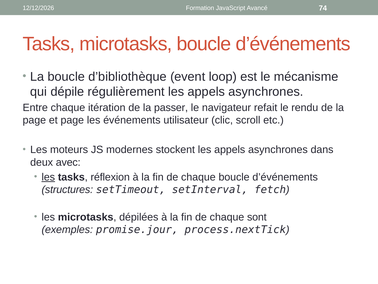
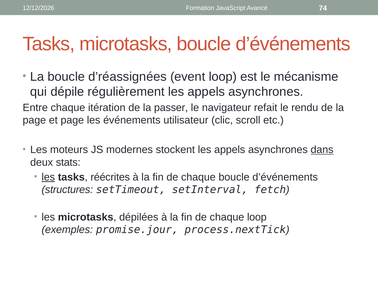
d’bibliothèque: d’bibliothèque -> d’réassignées (128, 76)
dans underline: none -> present (322, 149)
avec: avec -> stats (68, 162)
réflexion: réflexion -> réécrites (110, 177)
chaque sont: sont -> loop (257, 217)
